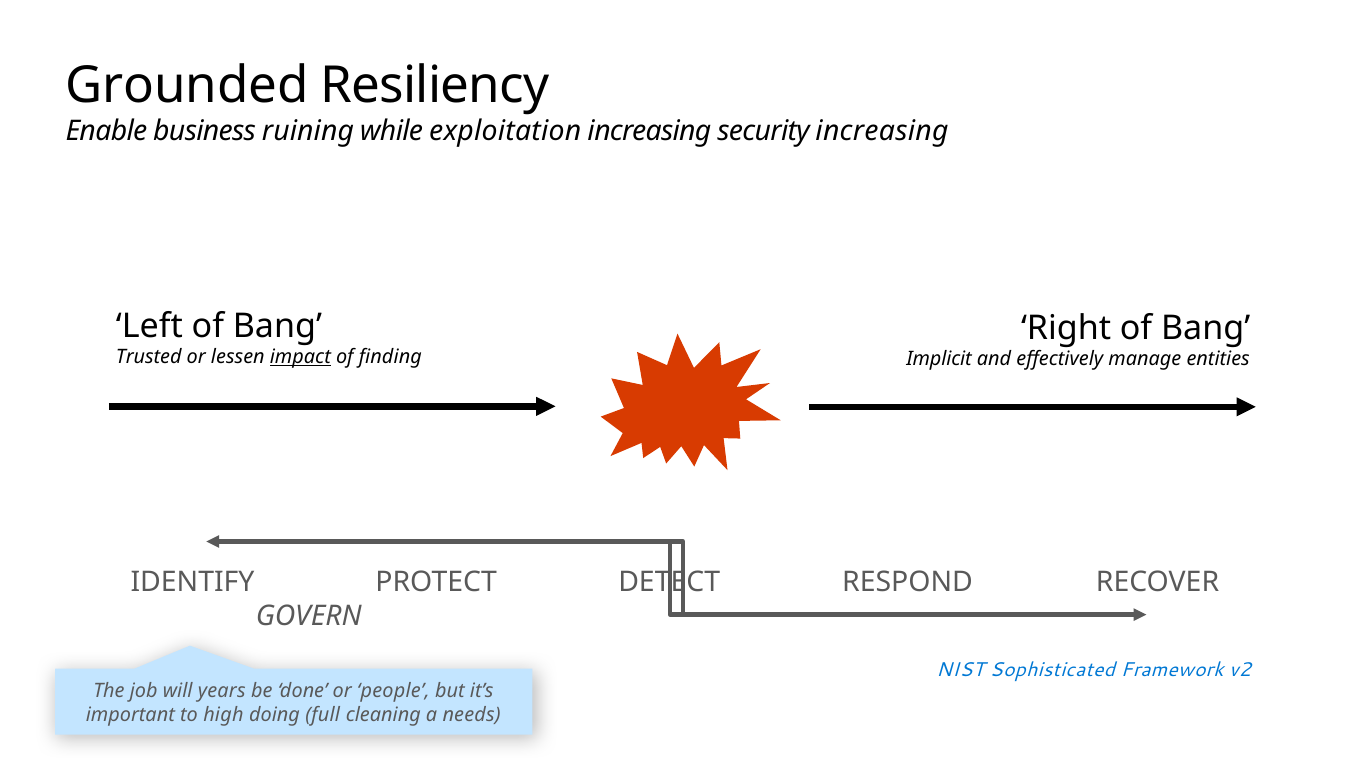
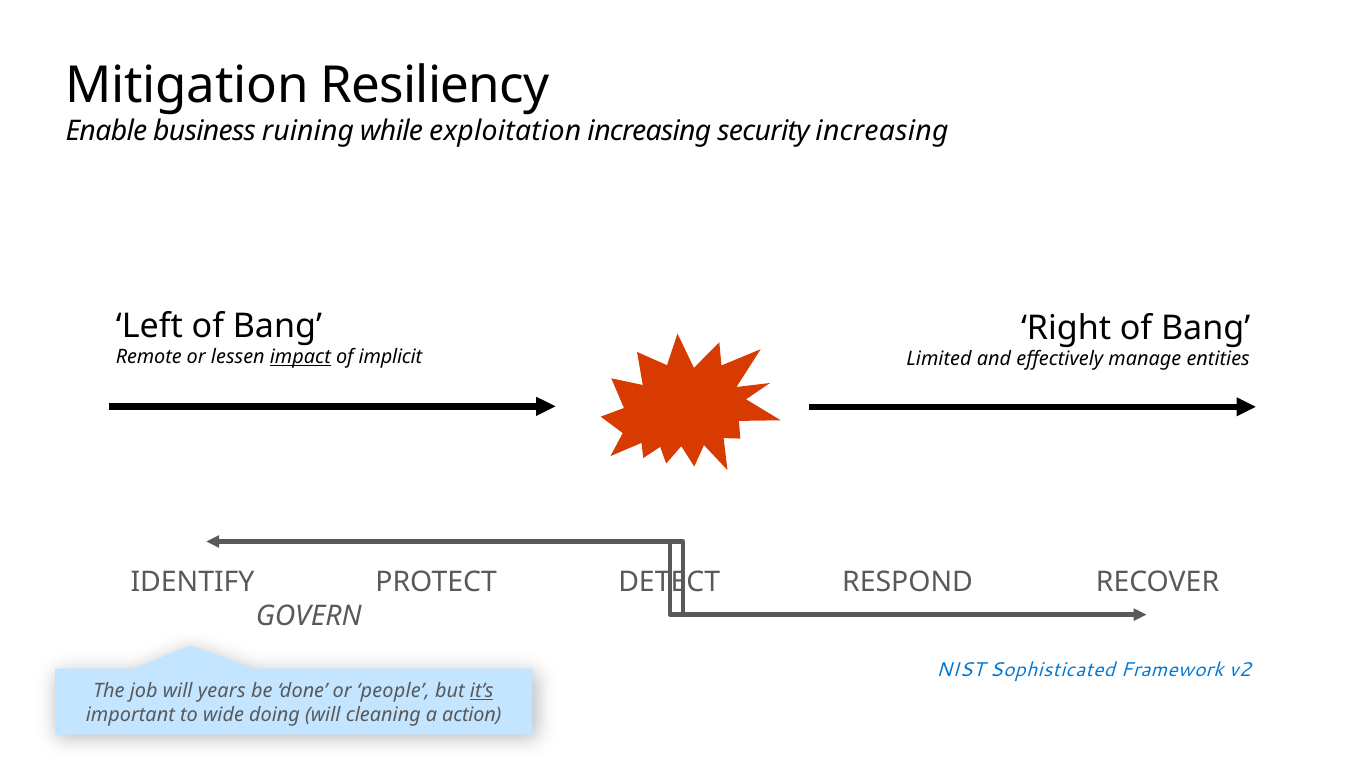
Grounded: Grounded -> Mitigation (187, 85)
Trusted: Trusted -> Remote (149, 357)
finding: finding -> implicit (390, 357)
Implicit: Implicit -> Limited (939, 359)
it’s underline: none -> present (482, 691)
high: high -> wide (224, 715)
doing full: full -> will (323, 715)
needs: needs -> action (472, 715)
